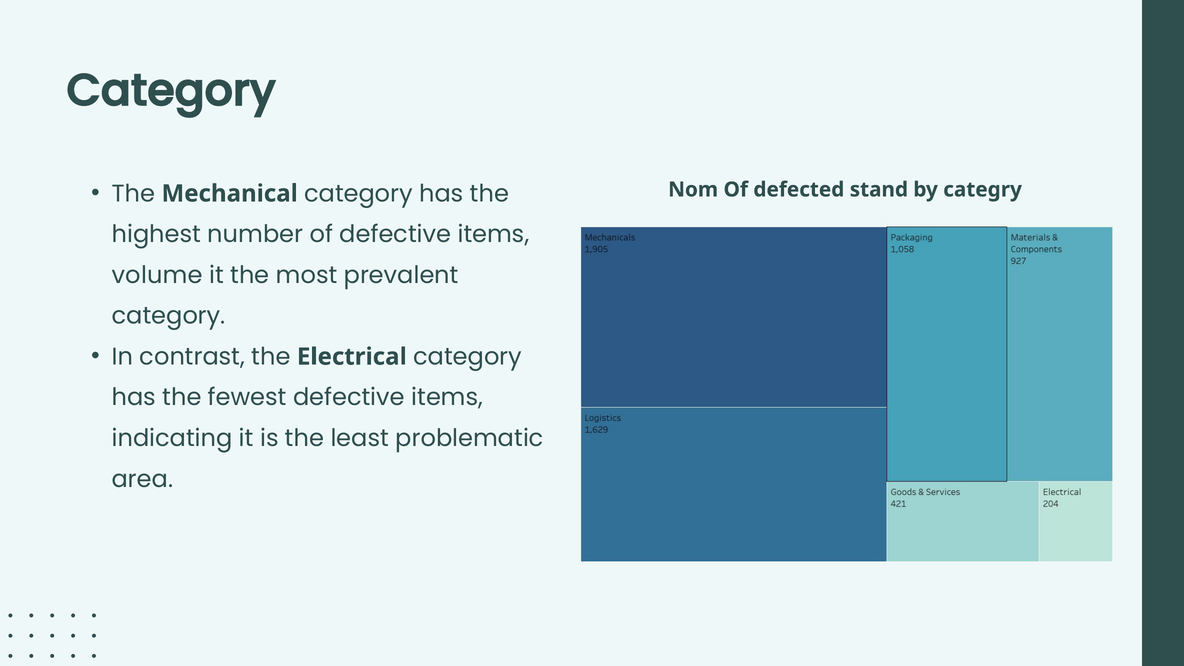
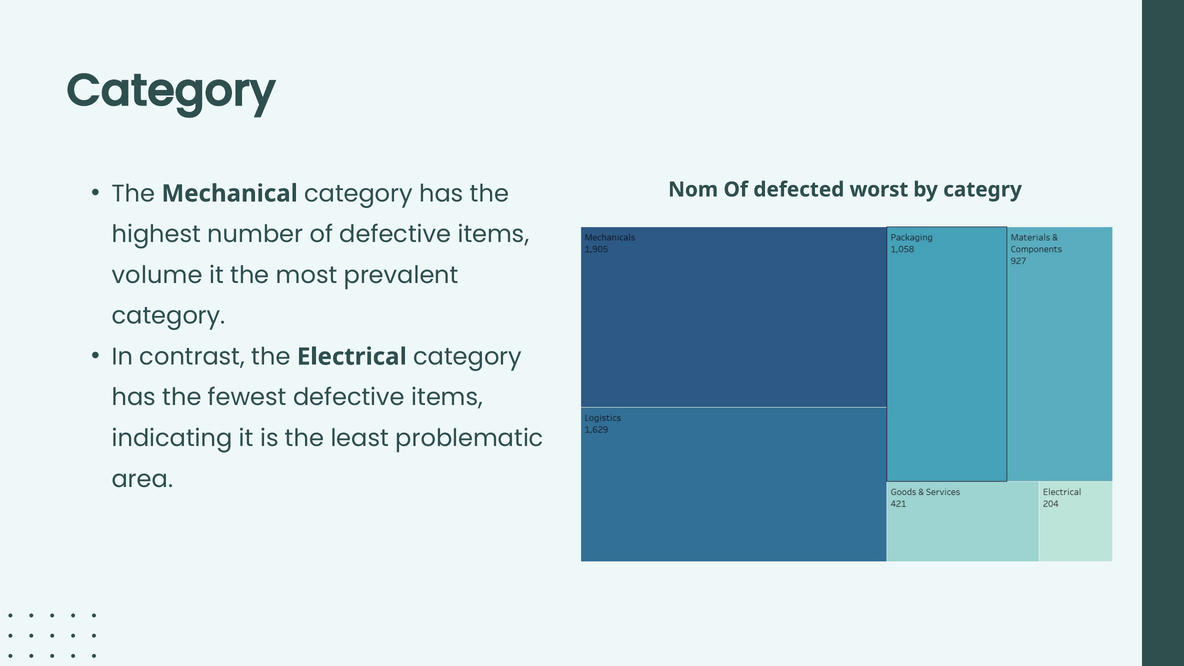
stand: stand -> worst (879, 190)
